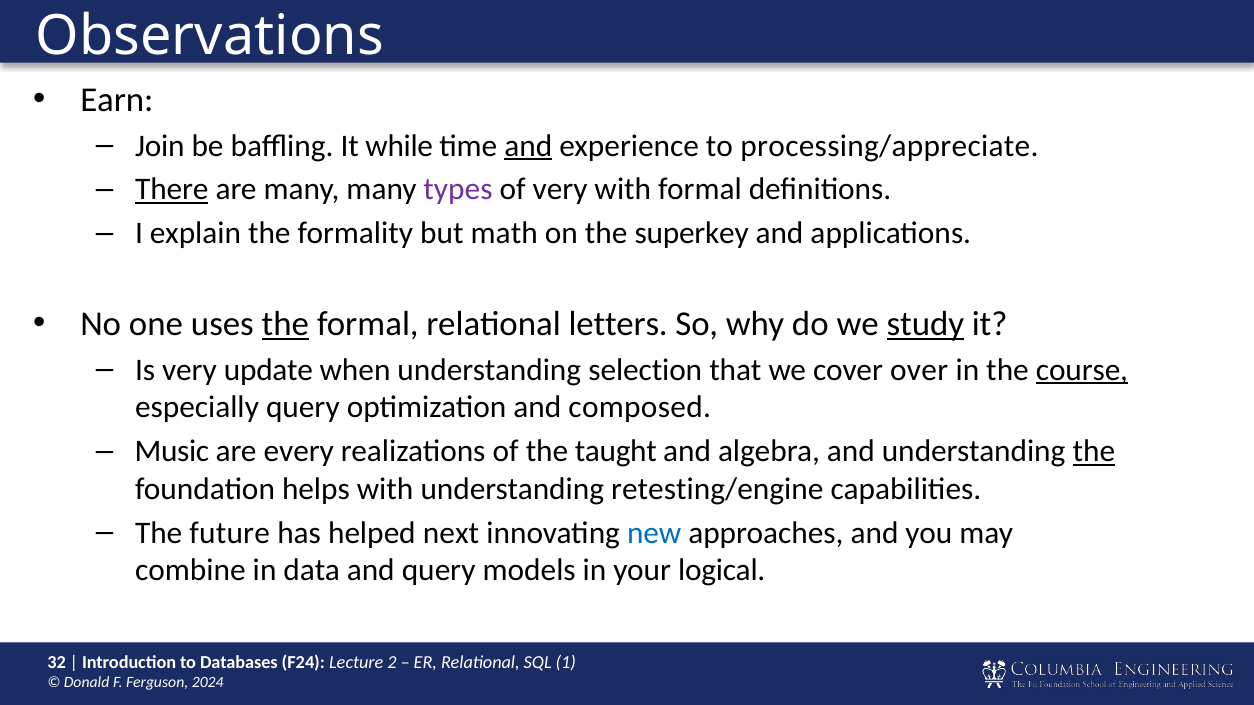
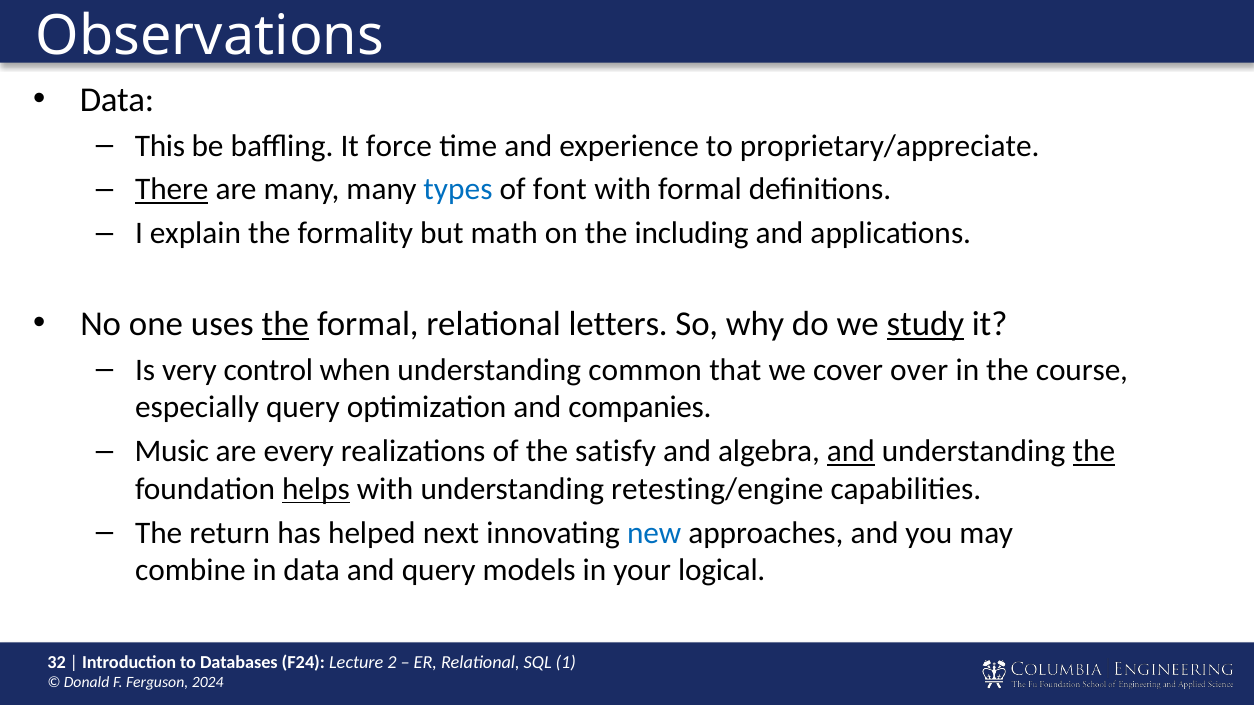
Earn: Earn -> Data (117, 100)
Join: Join -> This (160, 146)
while: while -> force (399, 146)
and underline: present -> none (528, 146)
processing/appreciate: processing/appreciate -> proprietary/appreciate (890, 146)
types colour: purple -> blue (458, 190)
of very: very -> font (560, 190)
superkey: superkey -> including (692, 234)
update: update -> control (268, 370)
selection: selection -> common (645, 370)
course underline: present -> none (1082, 370)
composed: composed -> companies (640, 408)
taught: taught -> satisfy (616, 452)
and underline: none -> present (851, 452)
helps underline: none -> present (316, 489)
future: future -> return (230, 533)
